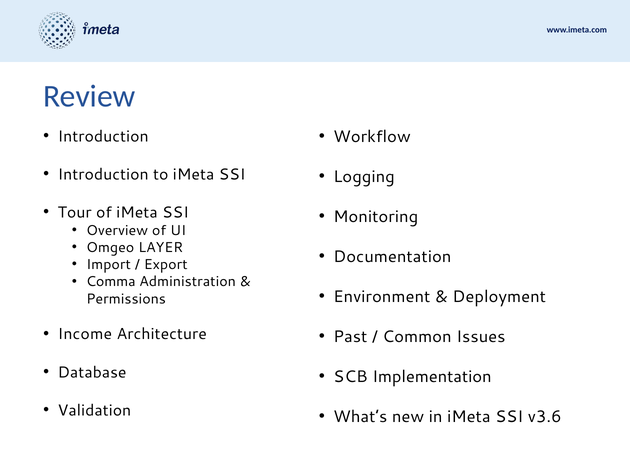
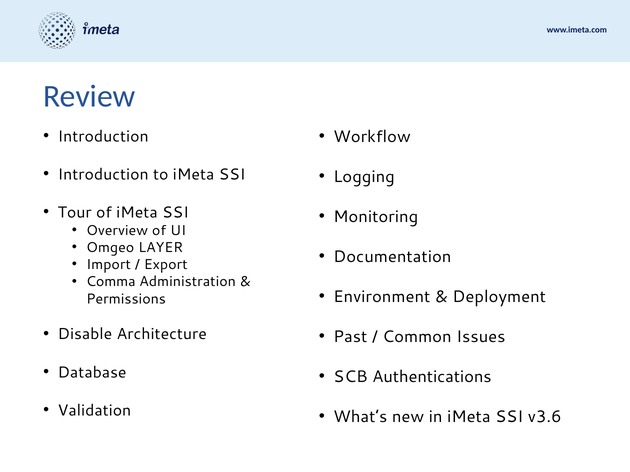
Income: Income -> Disable (85, 335)
Implementation: Implementation -> Authentications (432, 377)
